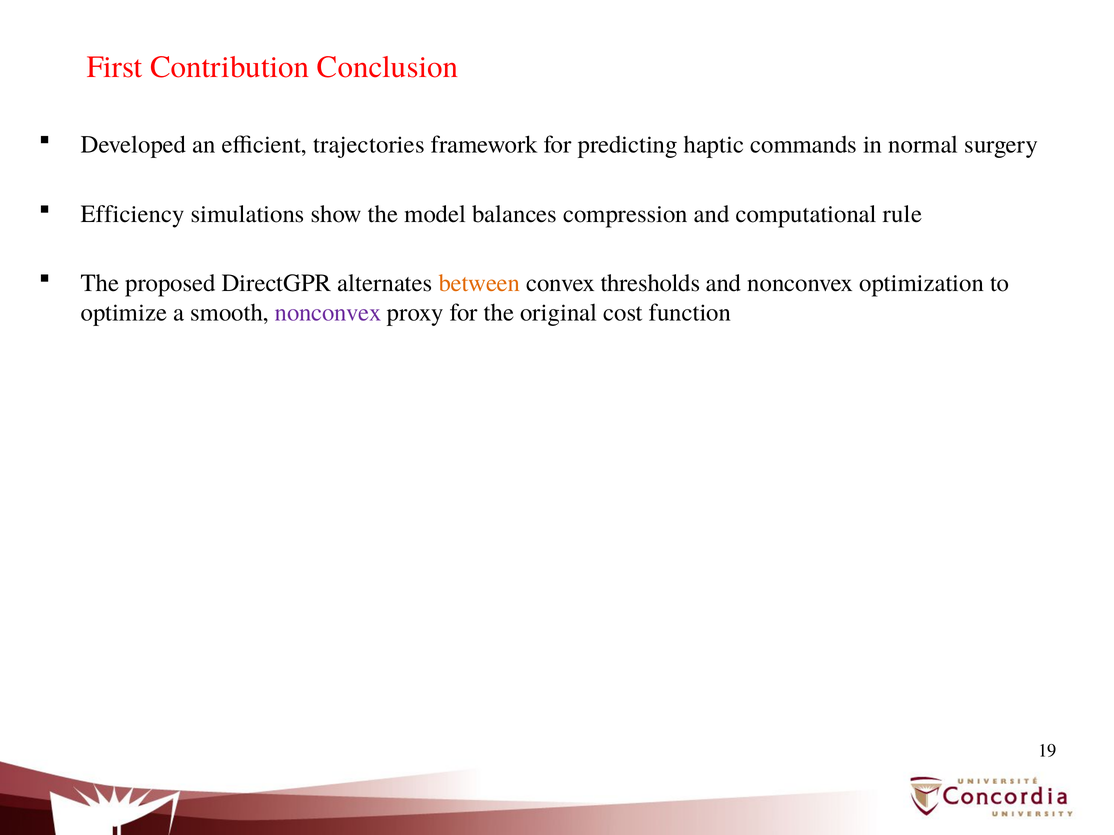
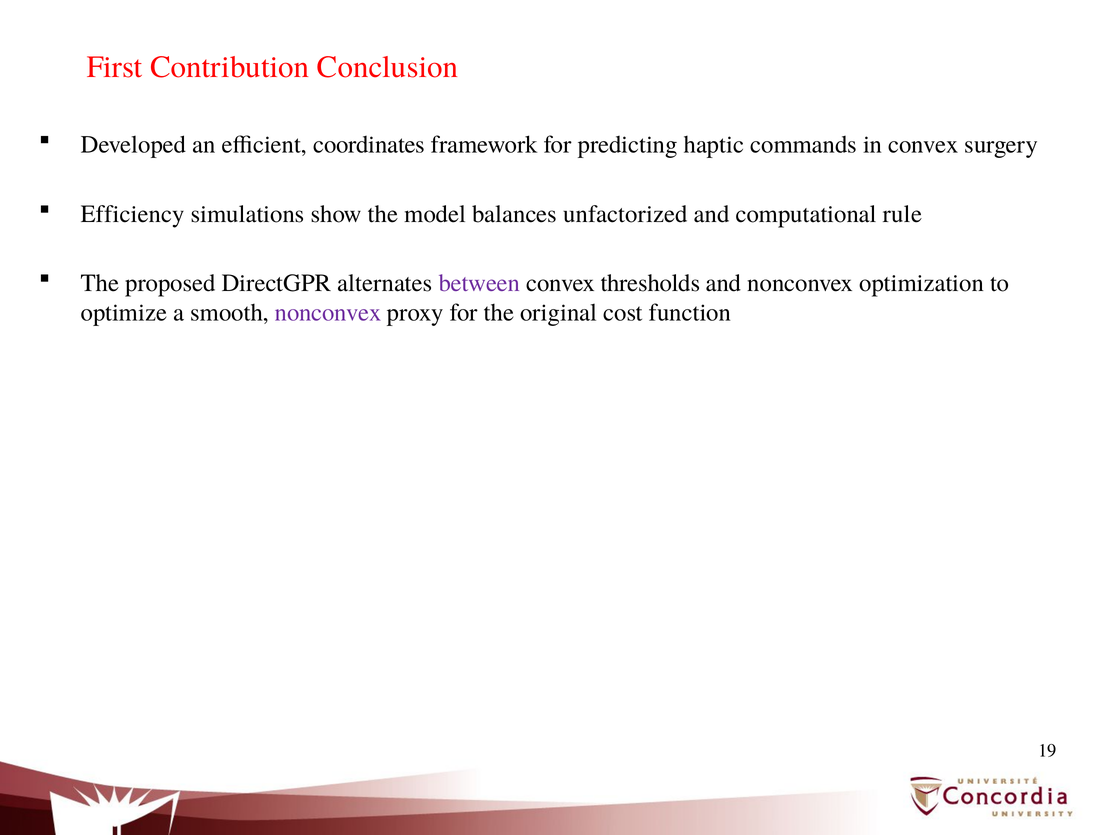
trajectories: trajectories -> coordinates (369, 145)
in normal: normal -> convex (923, 145)
compression: compression -> unfactorized (625, 214)
between colour: orange -> purple (479, 283)
